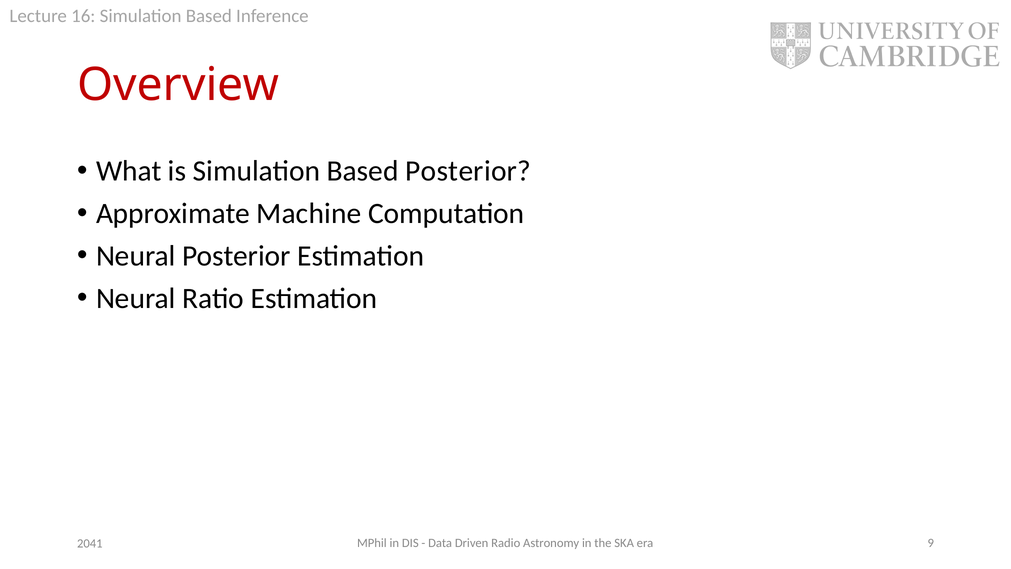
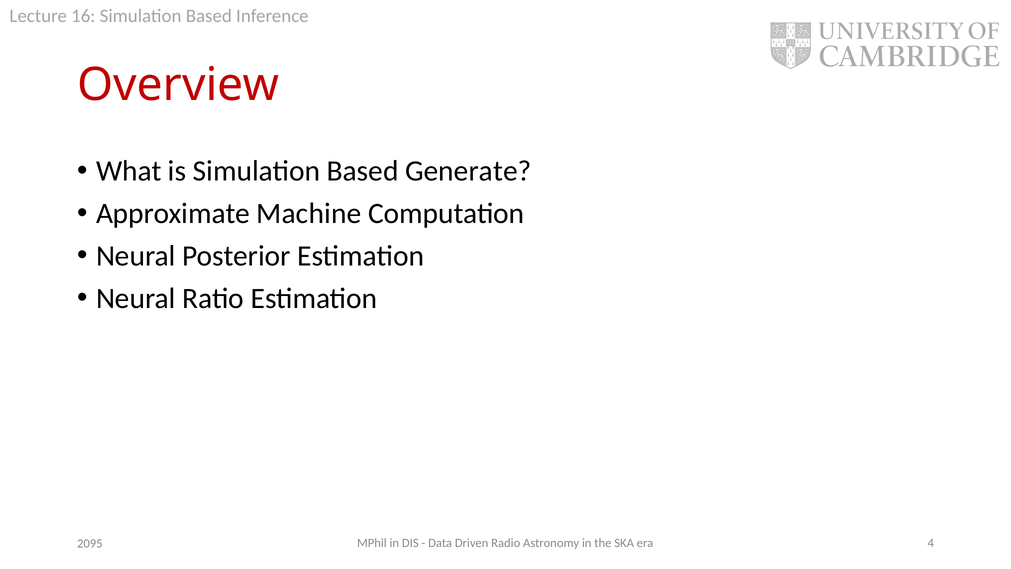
Based Posterior: Posterior -> Generate (468, 171)
9: 9 -> 4 (931, 543)
2041: 2041 -> 2095 (90, 543)
